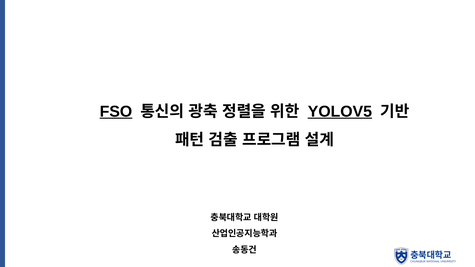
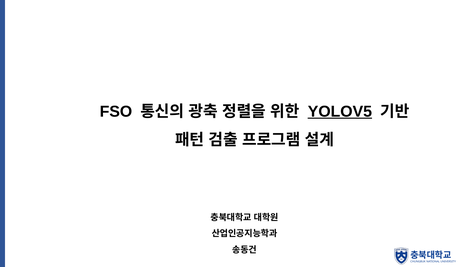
FSO underline: present -> none (116, 112)
